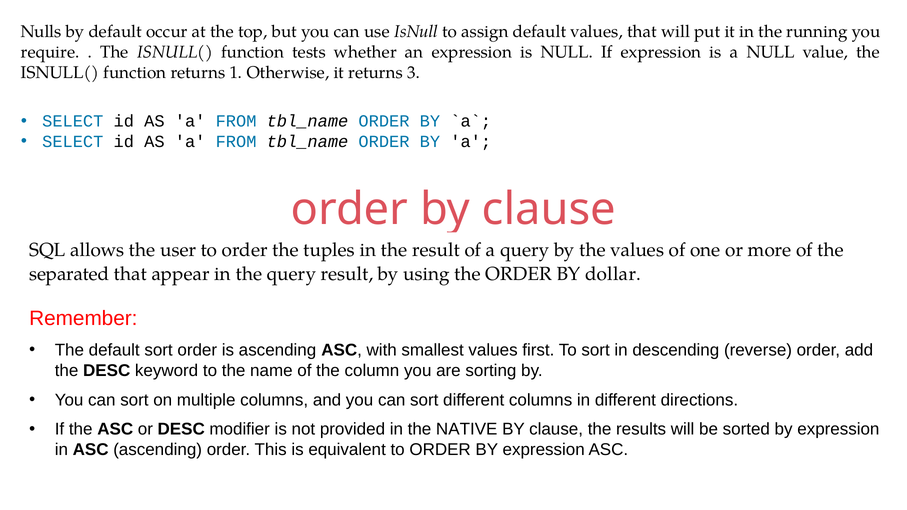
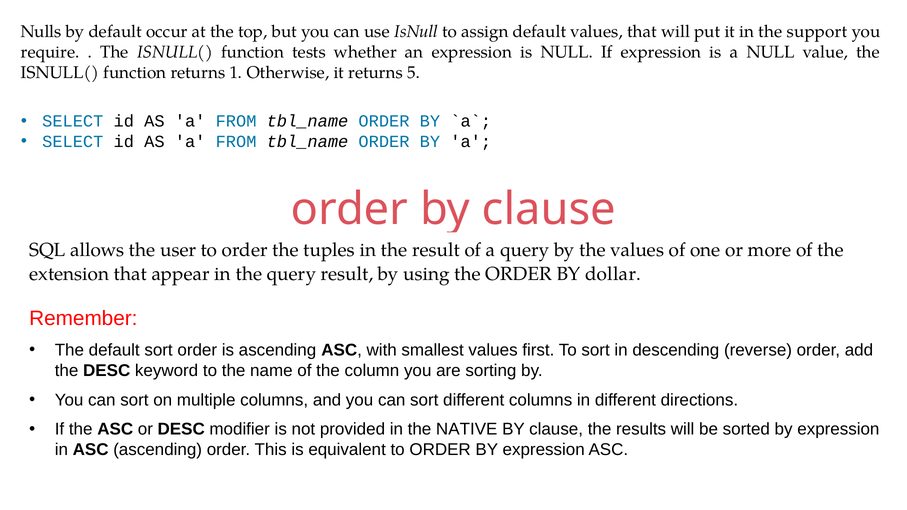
running: running -> support (817, 32)
3: 3 -> 5 (414, 73)
separated: separated -> extension (69, 274)
